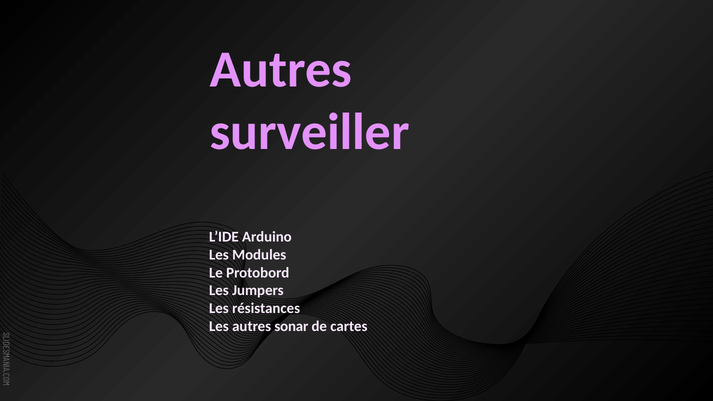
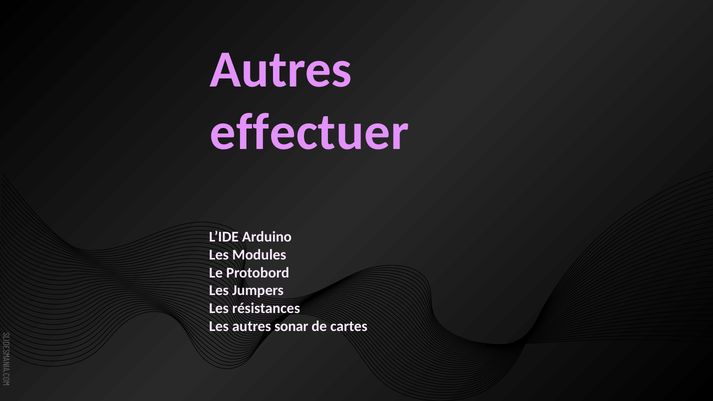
surveiller: surveiller -> effectuer (310, 132)
